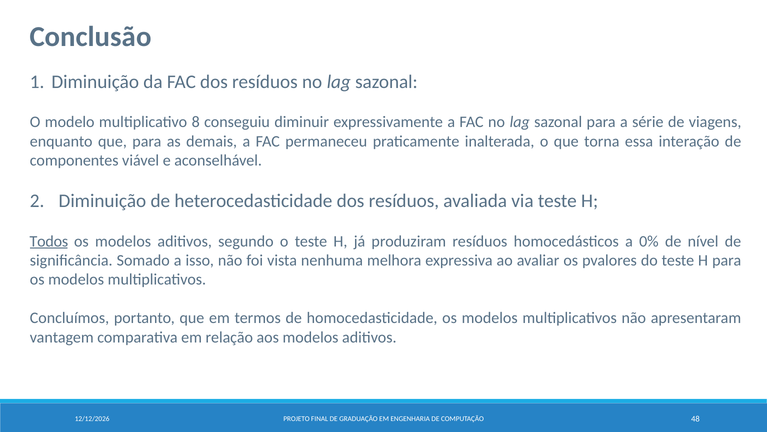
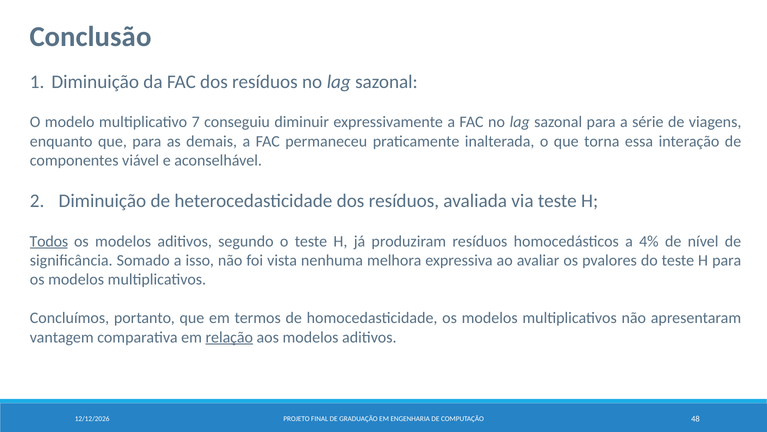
8: 8 -> 7 (196, 122)
0%: 0% -> 4% (649, 241)
relação underline: none -> present (229, 337)
